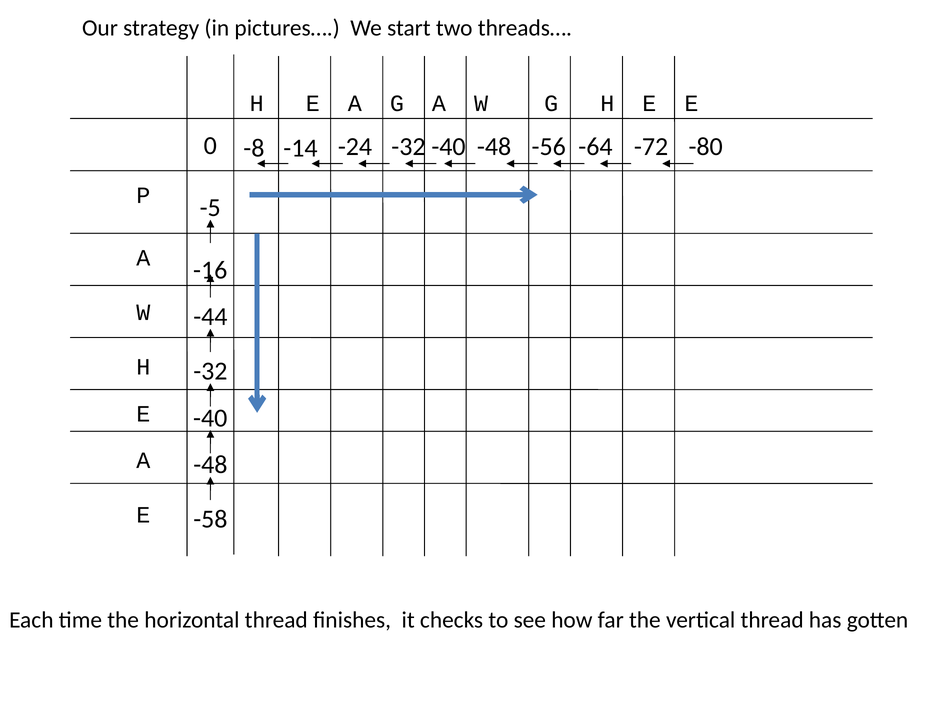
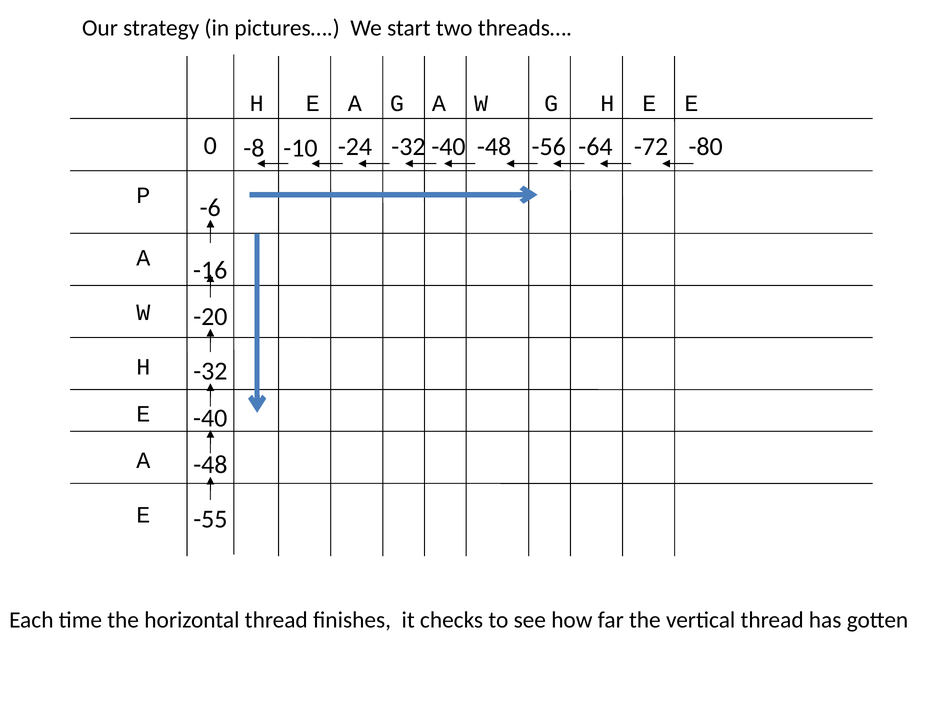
-14: -14 -> -10 (300, 148)
-5: -5 -> -6 (210, 208)
-44: -44 -> -20 (210, 317)
-58: -58 -> -55 (210, 520)
